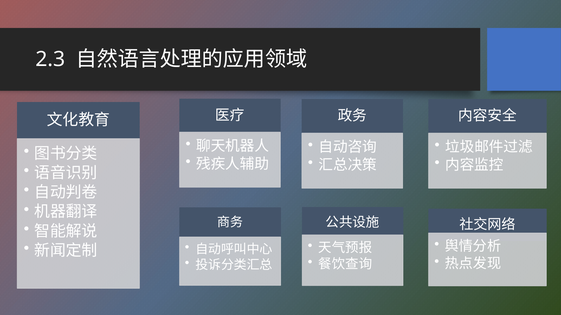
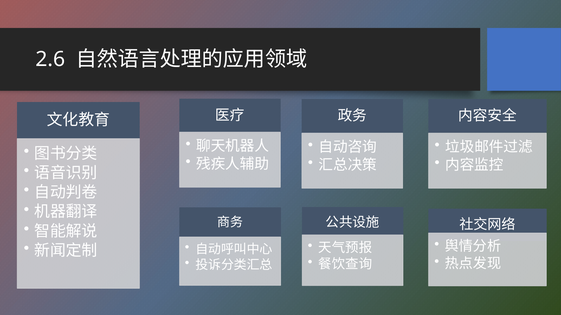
2.3: 2.3 -> 2.6 (50, 59)
